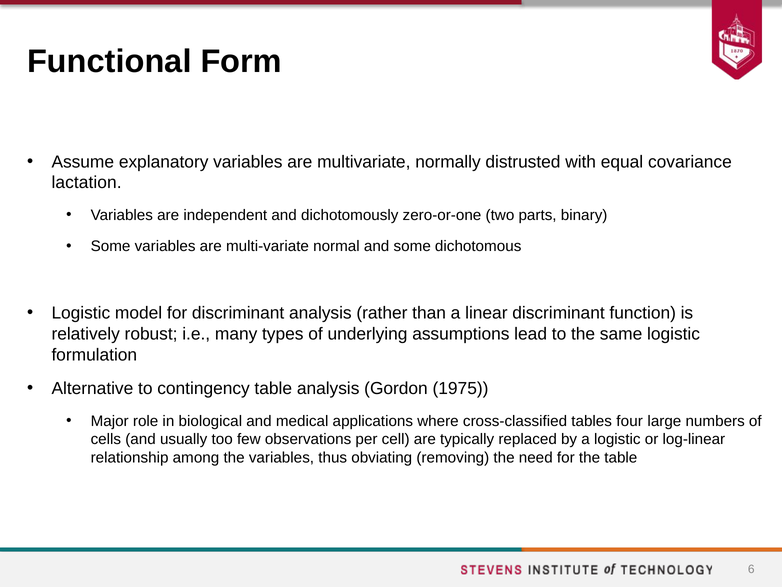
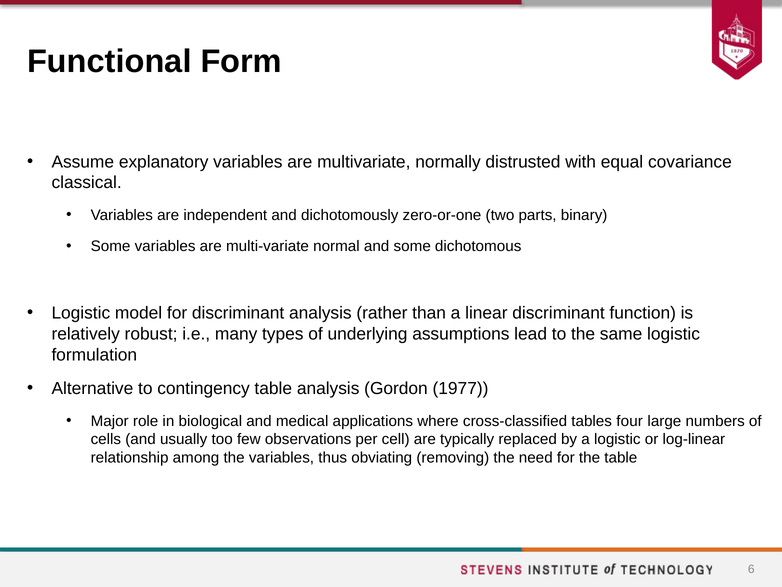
lactation: lactation -> classical (87, 183)
1975: 1975 -> 1977 (460, 388)
